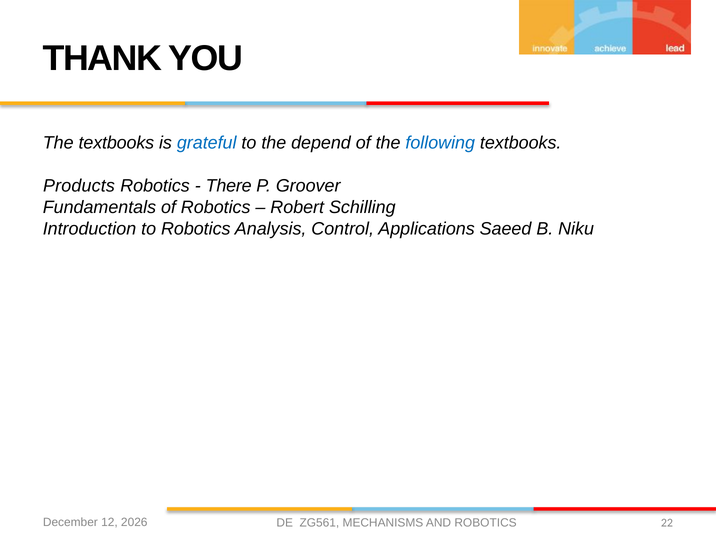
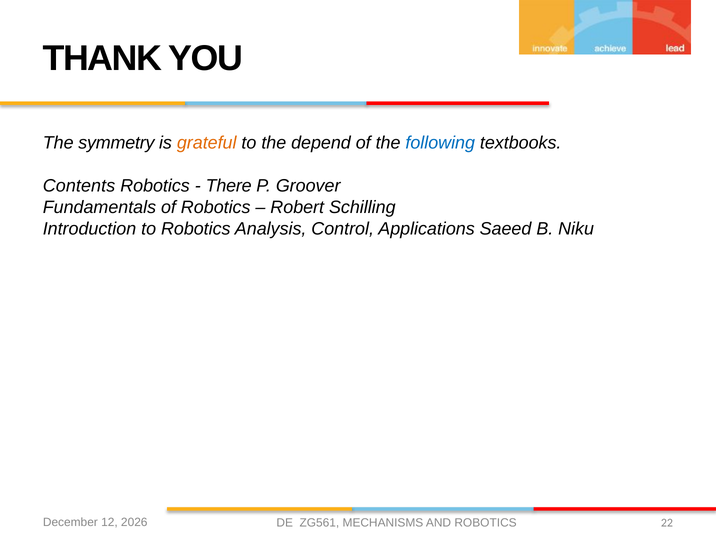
The textbooks: textbooks -> symmetry (116, 143)
grateful colour: blue -> orange (207, 143)
Products: Products -> Contents (79, 186)
